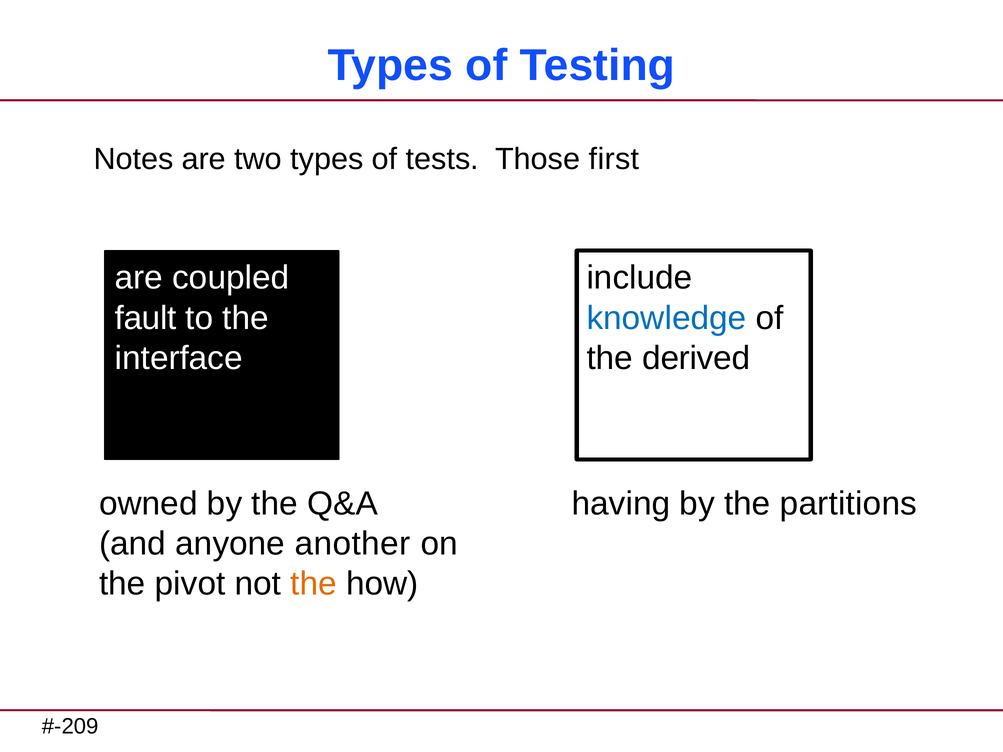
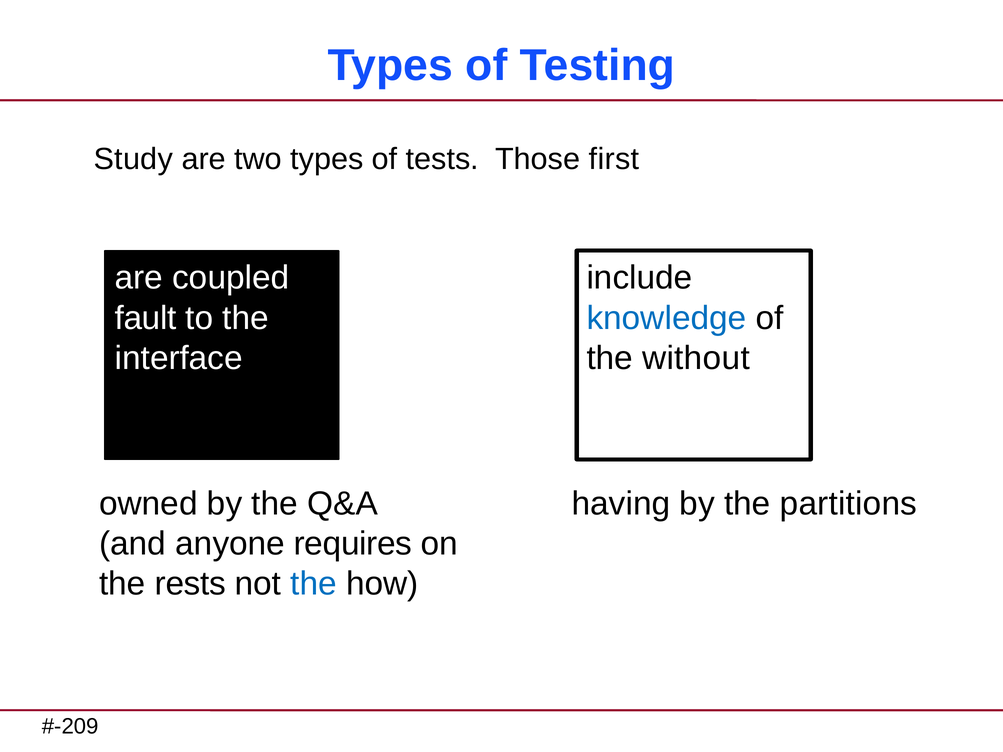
Notes: Notes -> Study (133, 159)
derived: derived -> without (696, 358)
another: another -> requires (353, 544)
pivot: pivot -> rests (190, 584)
the colour: orange -> blue (314, 584)
